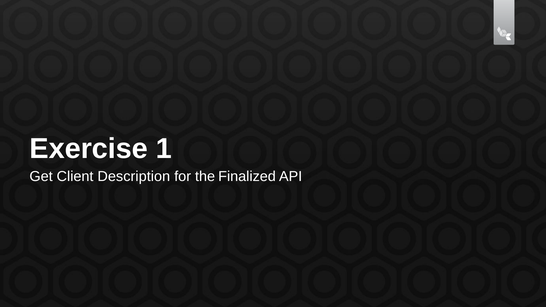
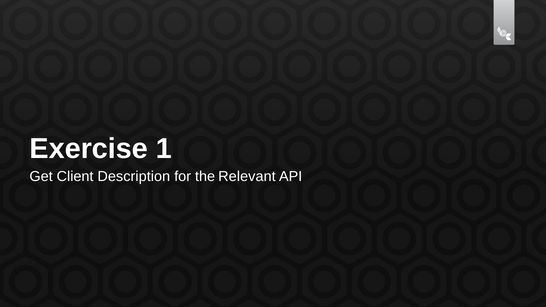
Finalized: Finalized -> Relevant (247, 177)
